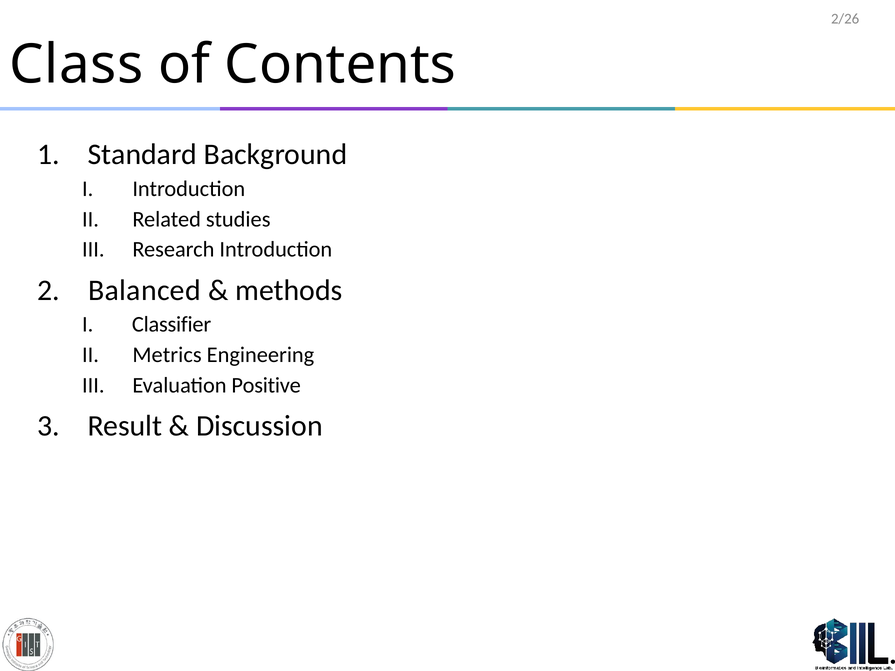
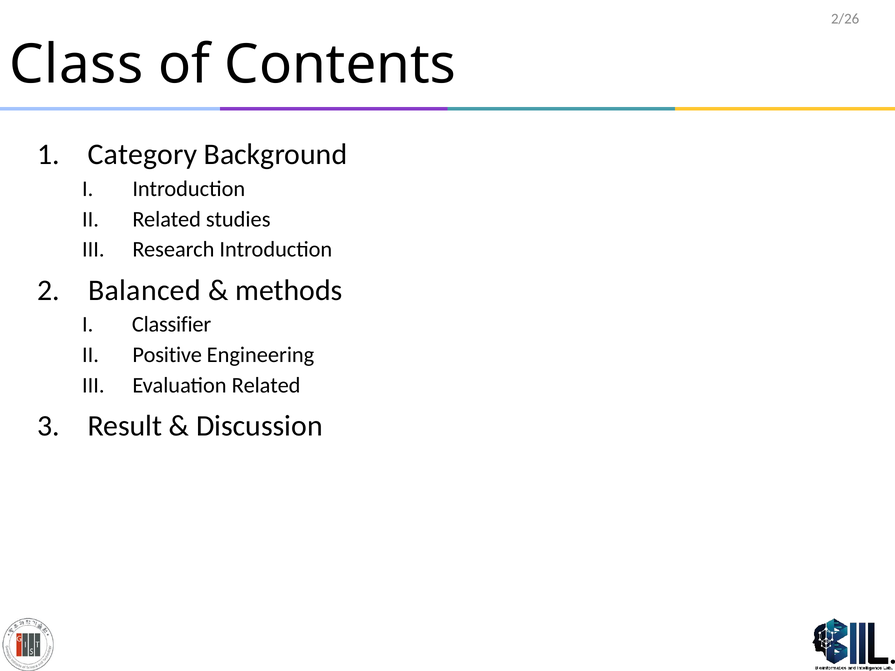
Standard: Standard -> Category (142, 155)
Metrics: Metrics -> Positive (167, 355)
Evaluation Positive: Positive -> Related (266, 385)
